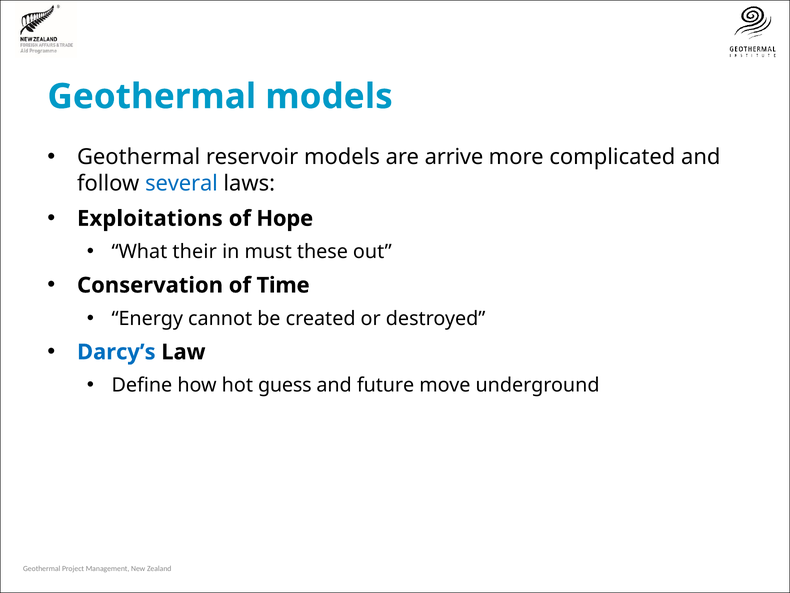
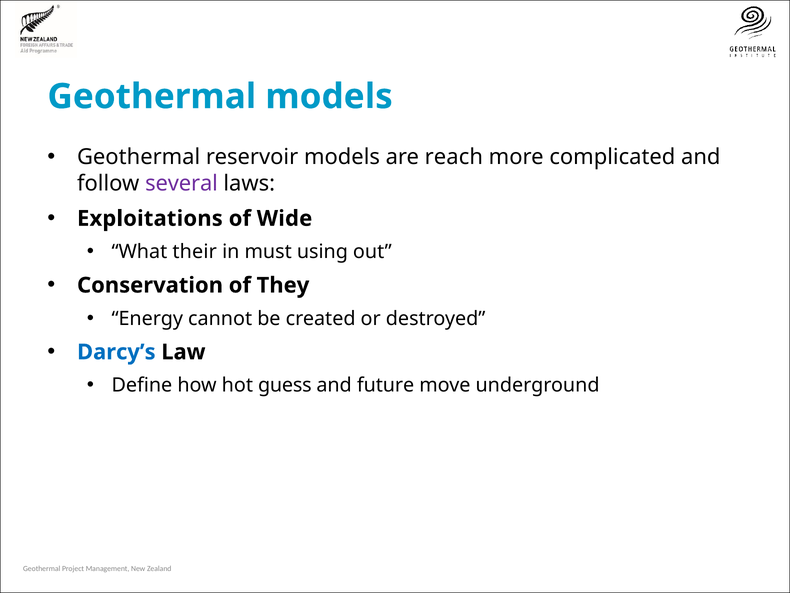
arrive: arrive -> reach (454, 157)
several colour: blue -> purple (182, 183)
Hope: Hope -> Wide (285, 218)
these: these -> using (322, 252)
Time: Time -> They (283, 285)
